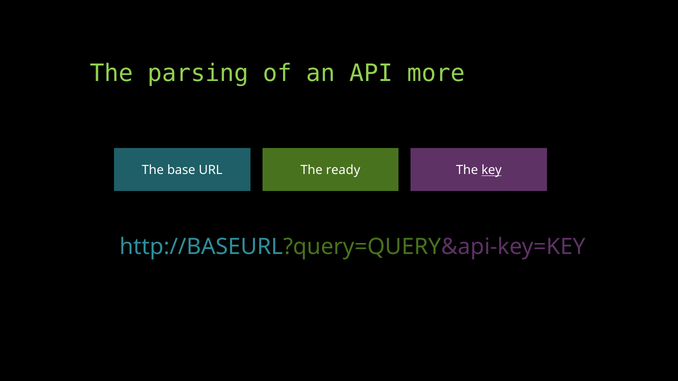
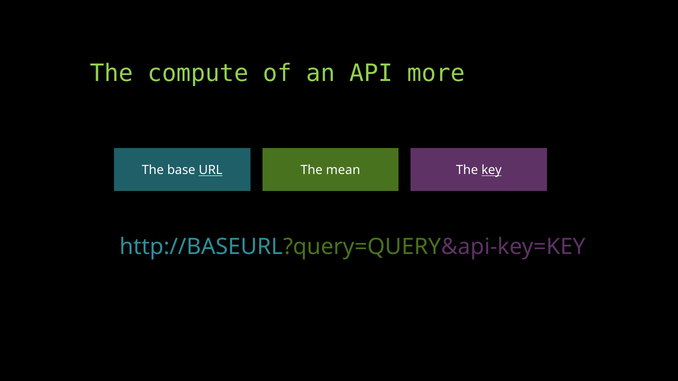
parsing: parsing -> compute (198, 73)
URL underline: none -> present (211, 170)
ready: ready -> mean (343, 170)
